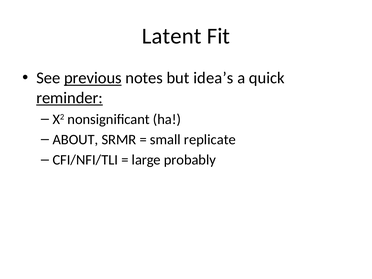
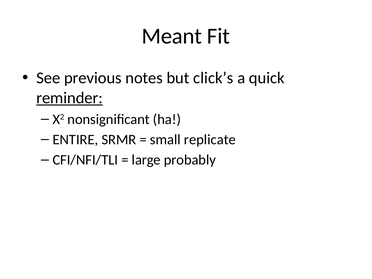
Latent: Latent -> Meant (172, 36)
previous underline: present -> none (93, 78)
idea’s: idea’s -> click’s (213, 78)
ABOUT: ABOUT -> ENTIRE (75, 140)
